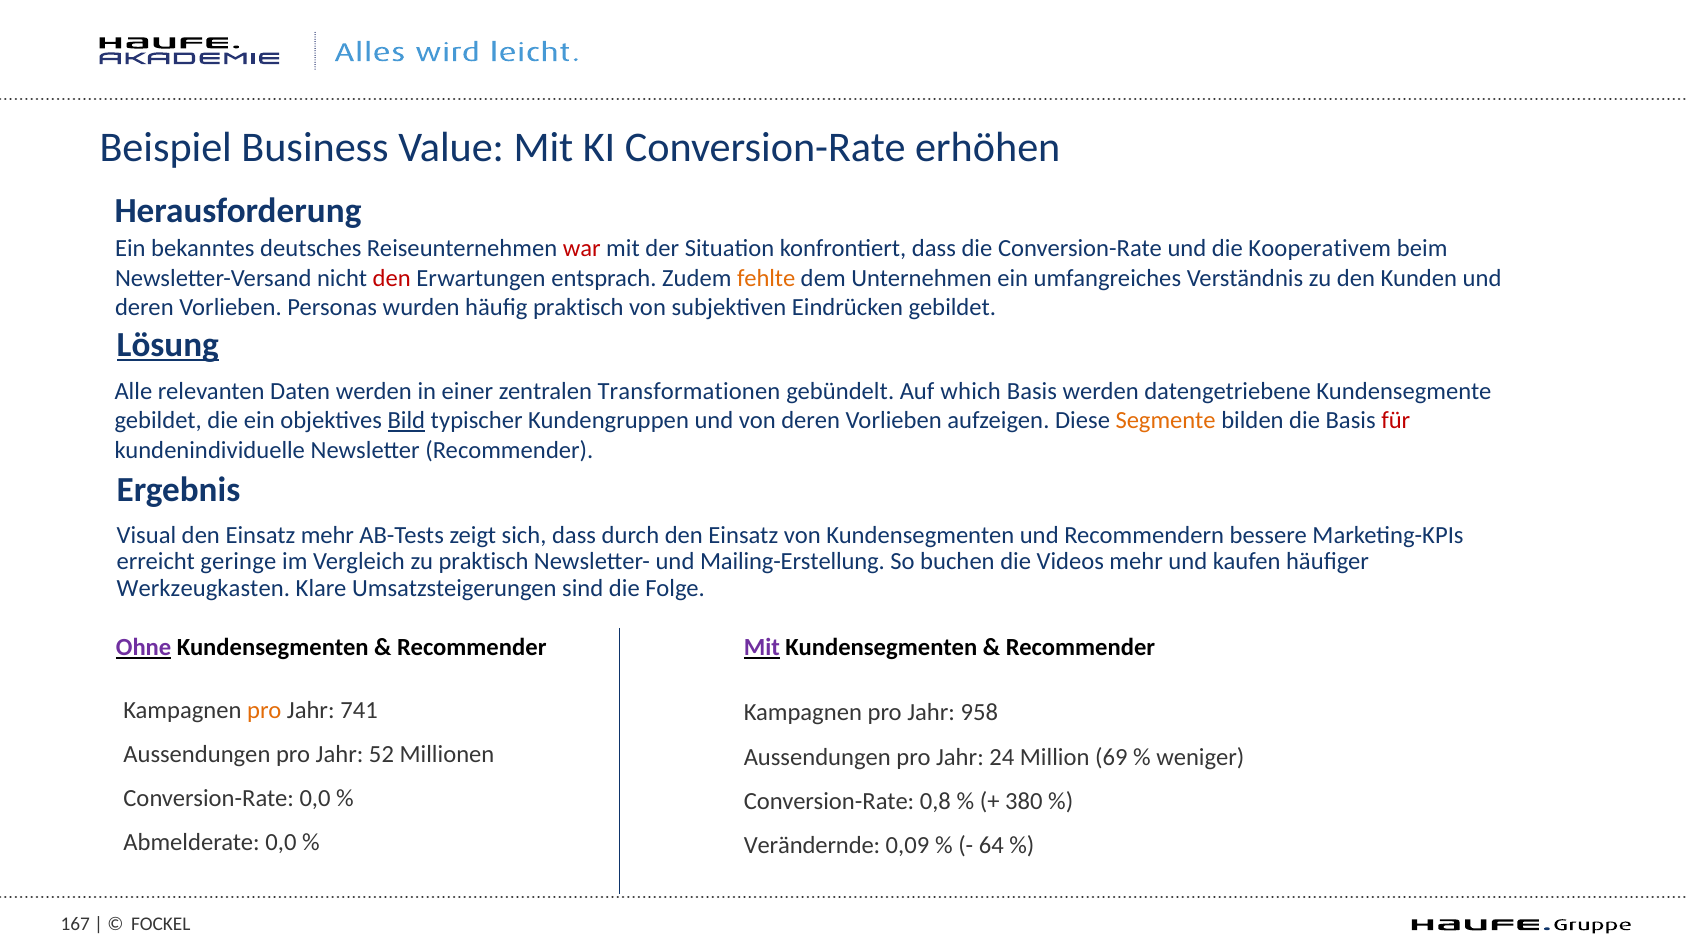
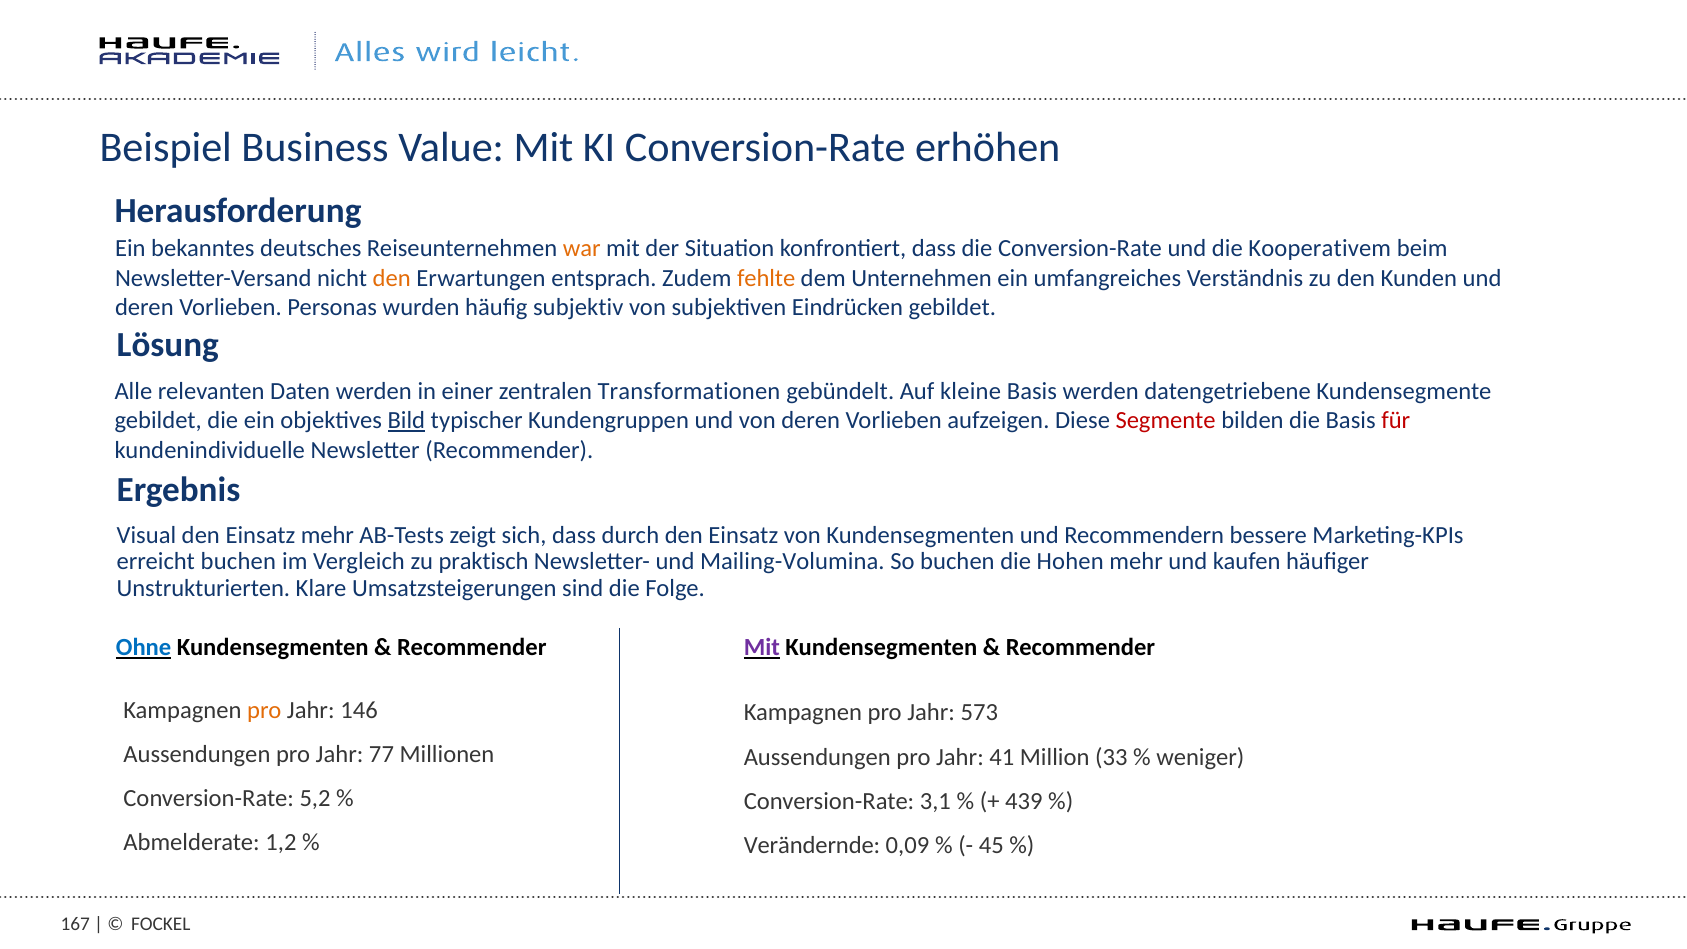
war colour: red -> orange (582, 248)
den colour: red -> orange (392, 278)
häufig praktisch: praktisch -> subjektiv (578, 308)
Lösung underline: present -> none (168, 345)
which: which -> kleine (971, 391)
Segmente colour: orange -> red (1166, 421)
erreicht geringe: geringe -> buchen (238, 562)
Mailing-Erstellung: Mailing-Erstellung -> Mailing-Volumina (792, 562)
Videos: Videos -> Hohen (1070, 562)
Werkzeugkasten: Werkzeugkasten -> Unstrukturierten (203, 588)
Ohne colour: purple -> blue (144, 647)
741: 741 -> 146 (359, 710)
958: 958 -> 573 (979, 713)
52: 52 -> 77 (381, 754)
24: 24 -> 41 (1002, 757)
69: 69 -> 33 (1111, 757)
Conversion-Rate 0,0: 0,0 -> 5,2 (315, 798)
0,8: 0,8 -> 3,1 (935, 801)
380: 380 -> 439 (1024, 801)
Abmelderate 0,0: 0,0 -> 1,2 (281, 843)
64: 64 -> 45 (991, 845)
